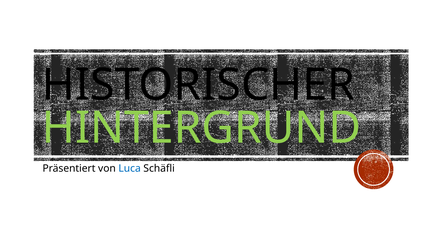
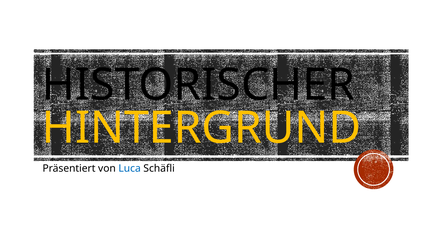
HINTERGRUND colour: light green -> yellow (202, 128)
